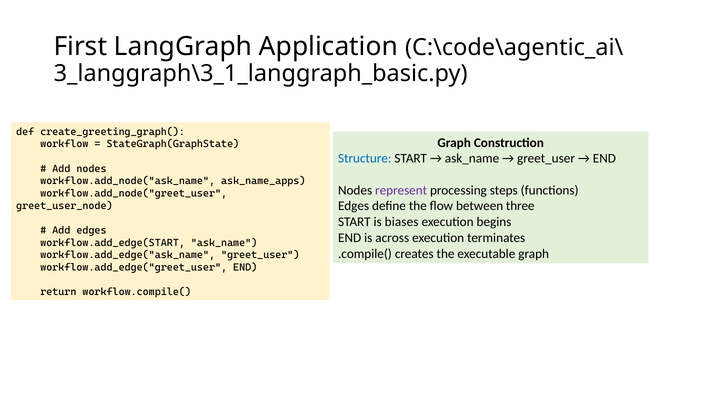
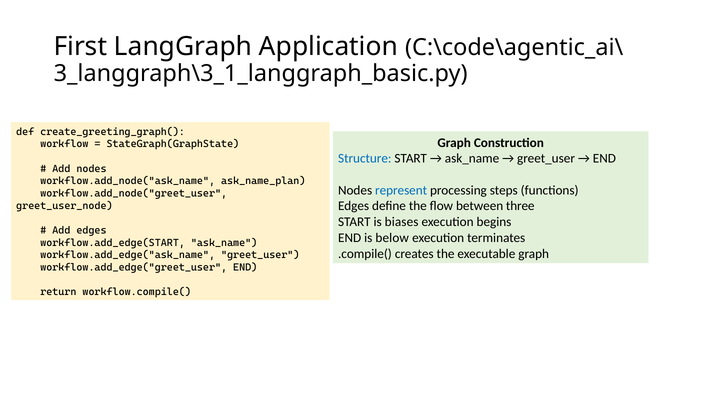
ask_name_apps: ask_name_apps -> ask_name_plan (263, 181)
represent colour: purple -> blue (401, 190)
across: across -> below (392, 238)
